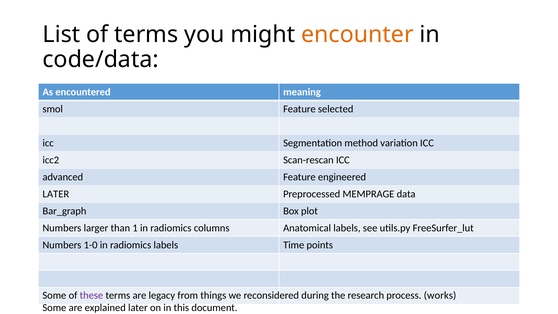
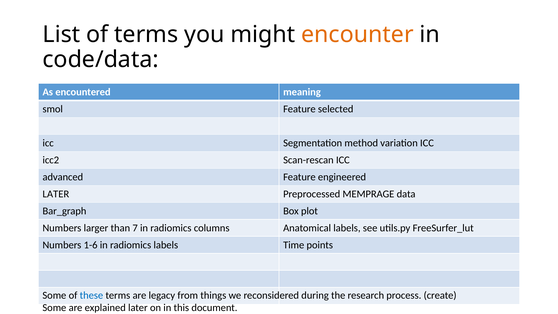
1: 1 -> 7 (135, 228)
1-0: 1-0 -> 1-6 (91, 245)
these colour: purple -> blue (91, 295)
works: works -> create (440, 295)
